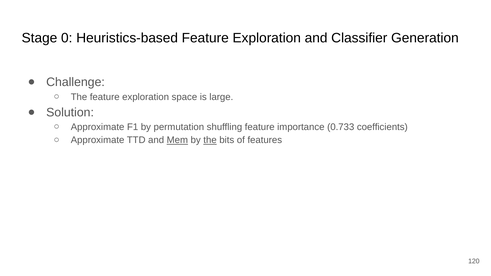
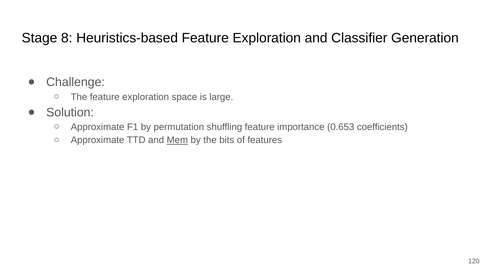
0: 0 -> 8 (67, 38)
0.733: 0.733 -> 0.653 (341, 127)
the underline: present -> none (210, 140)
